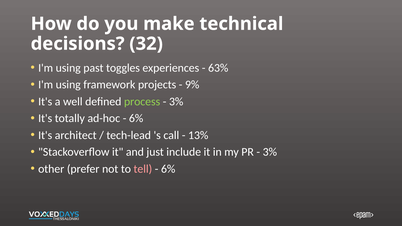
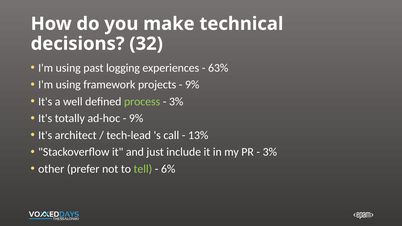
toggles: toggles -> logging (123, 68)
6%: 6% -> 9% (136, 118)
tell colour: pink -> light green (143, 169)
